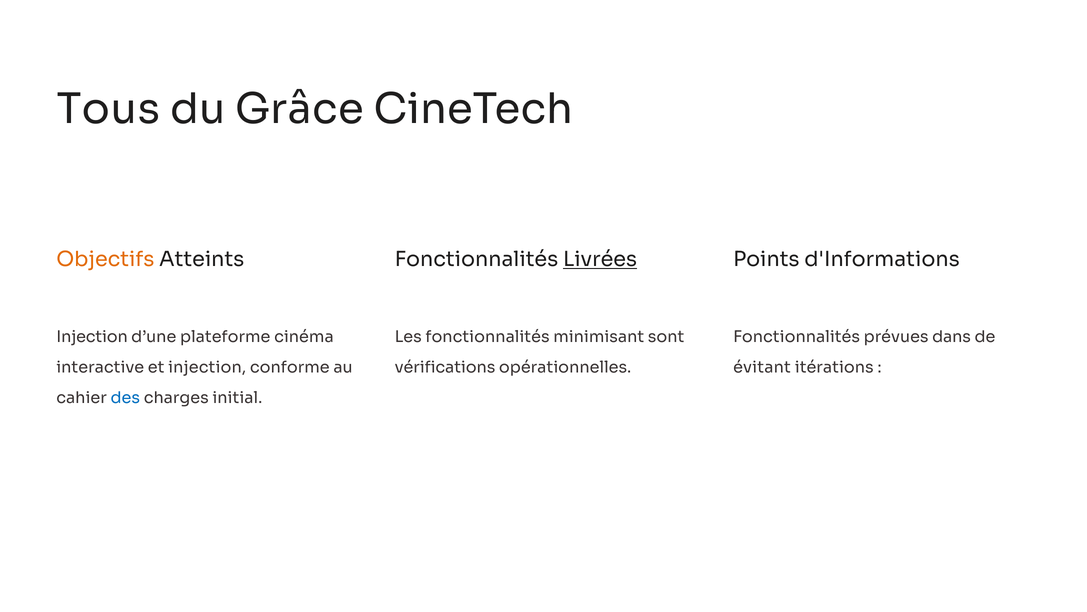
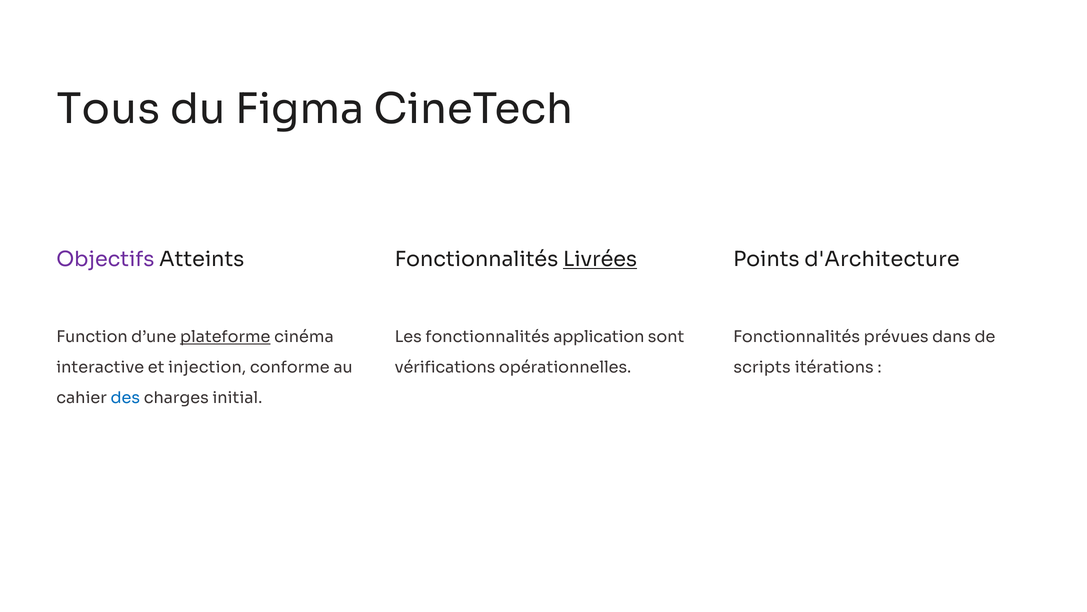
Grâce: Grâce -> Figma (300, 109)
Objectifs colour: orange -> purple (105, 259)
d'Informations: d'Informations -> d'Architecture (882, 259)
minimisant: minimisant -> application (599, 337)
Injection: Injection -> Function (92, 337)
plateforme underline: none -> present (225, 337)
évitant: évitant -> scripts (762, 367)
